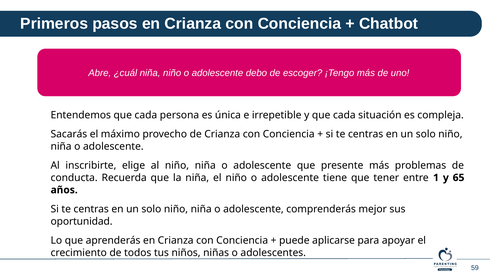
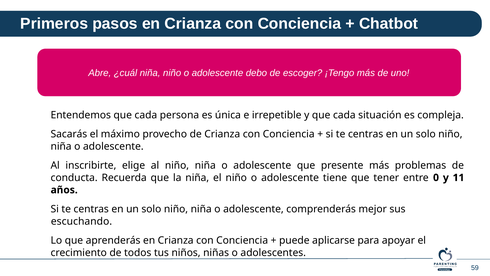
1: 1 -> 0 (436, 177)
65: 65 -> 11 (459, 177)
oportunidad: oportunidad -> escuchando (81, 221)
